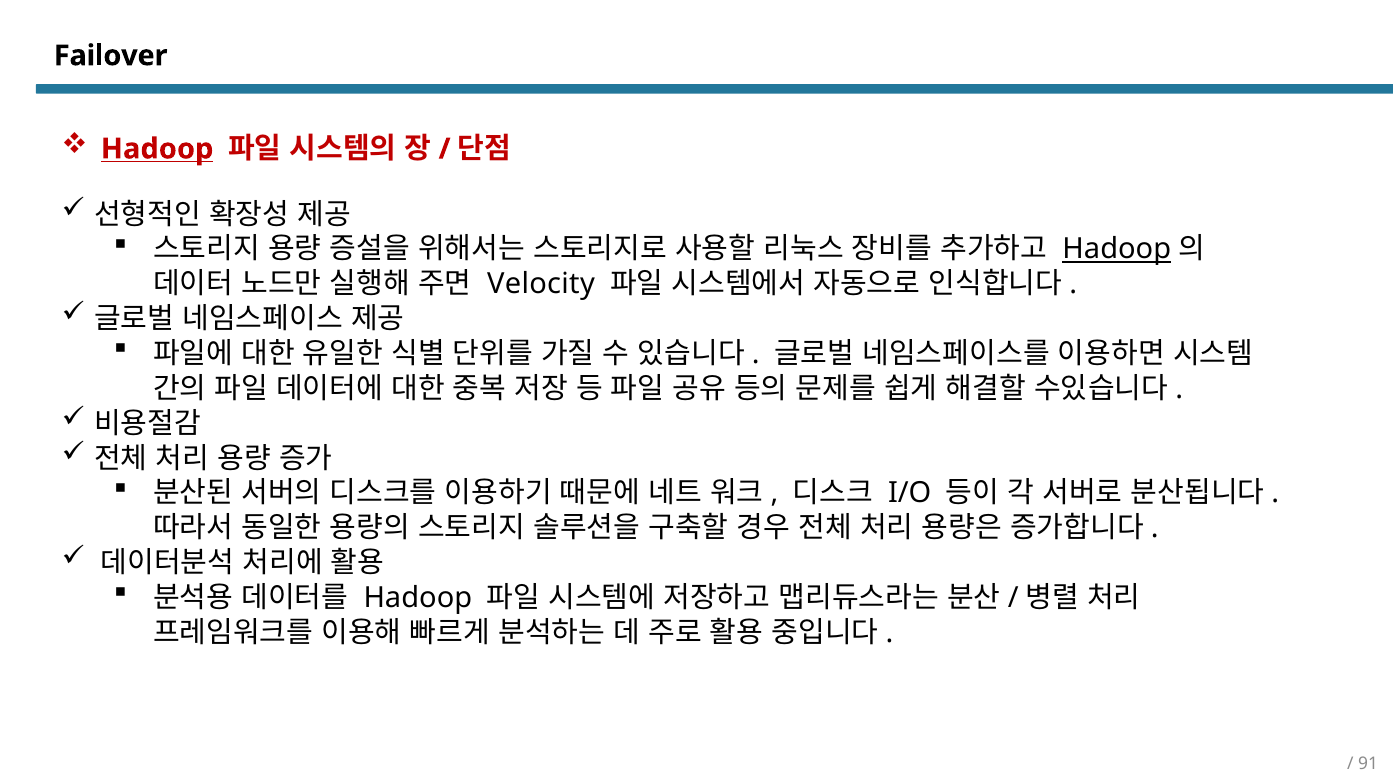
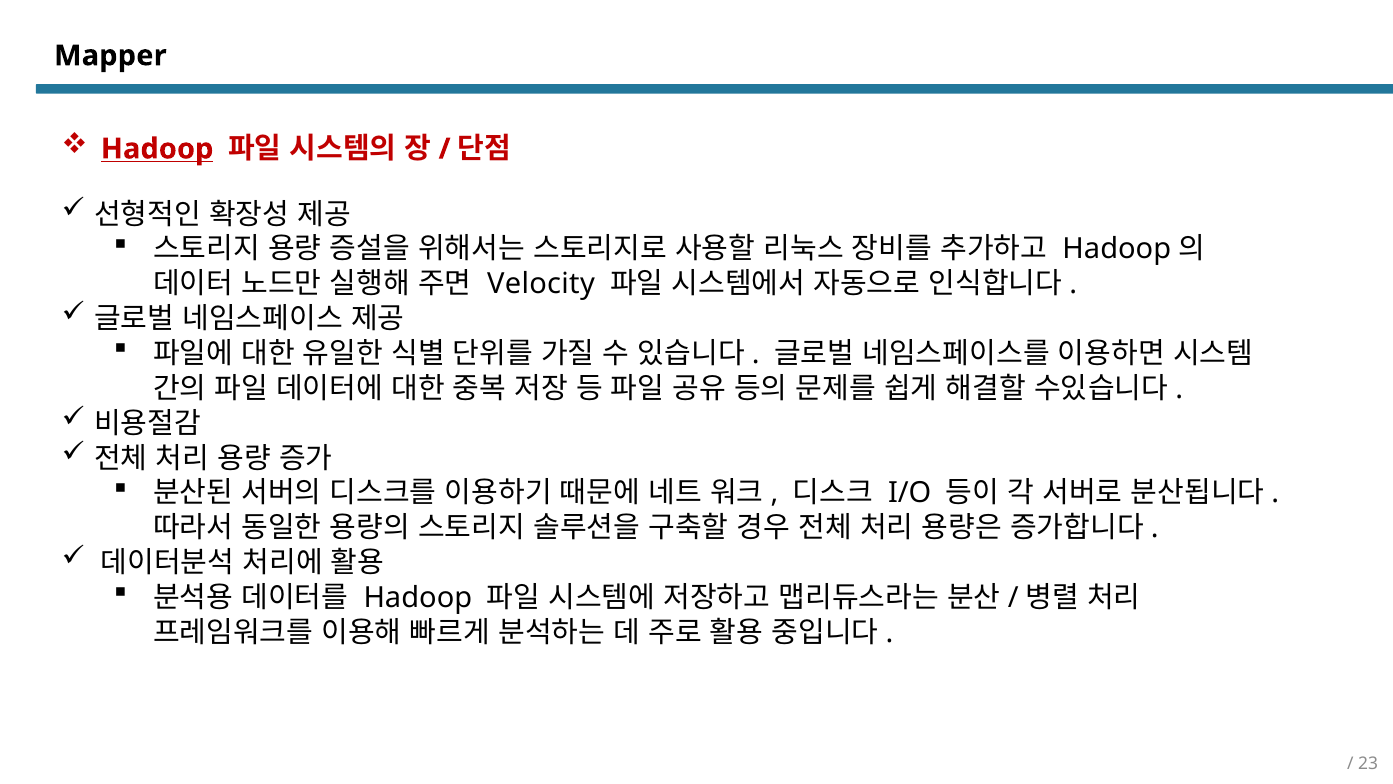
Failover: Failover -> Mapper (110, 56)
Hadoop underline: present -> none (1117, 249)
91: 91 -> 23 (1368, 763)
